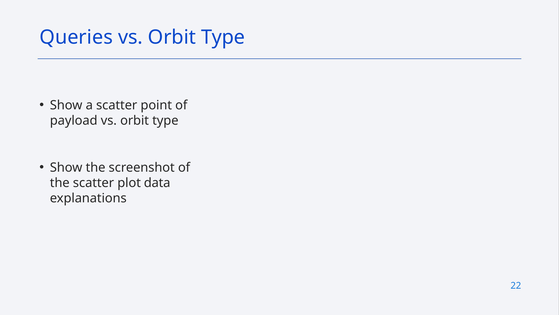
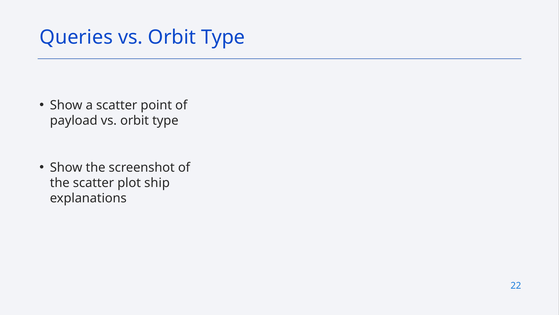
data: data -> ship (157, 183)
